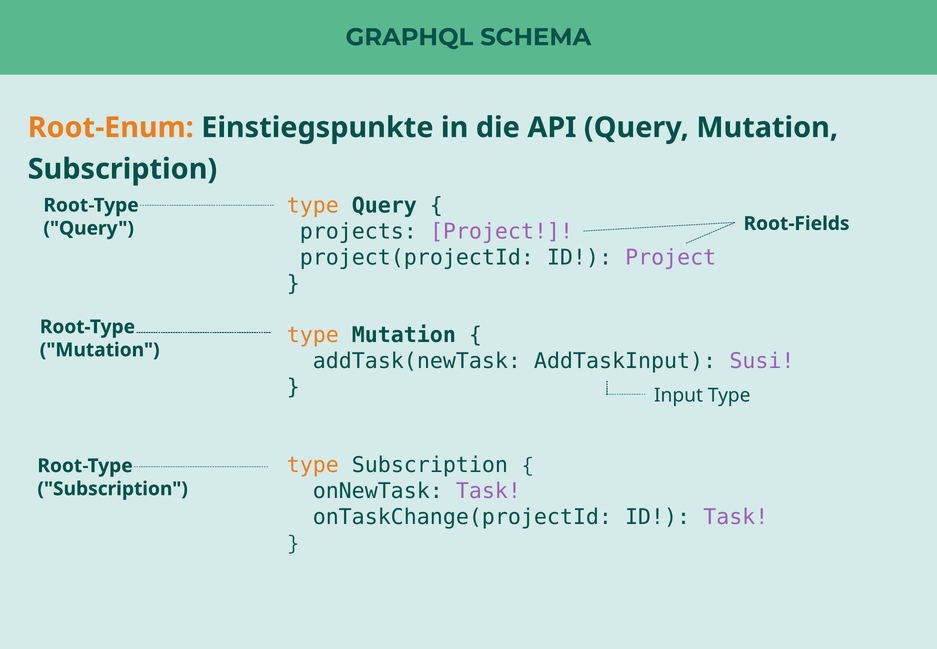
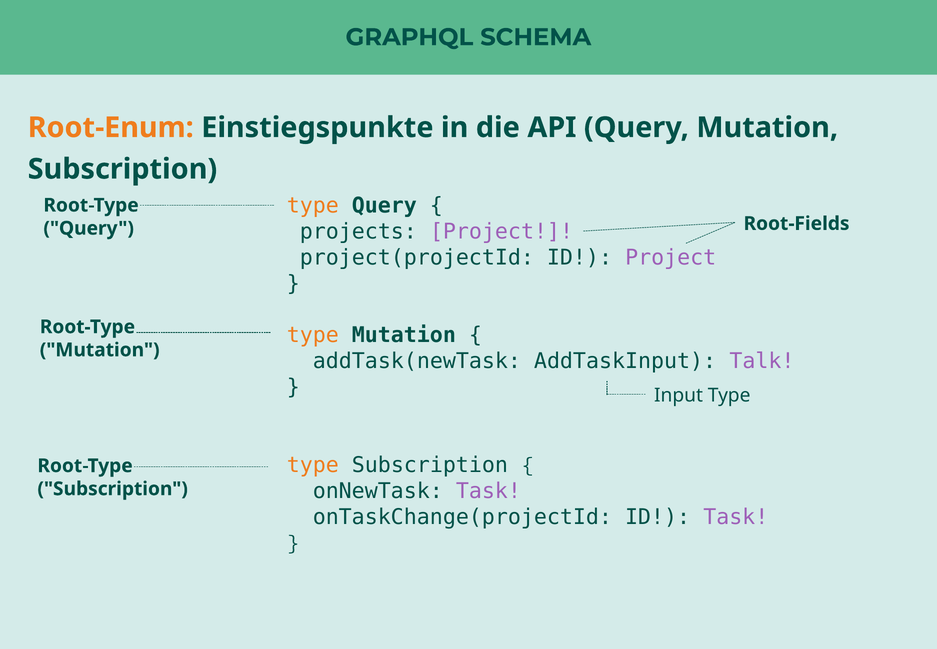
Susi: Susi -> Talk (762, 361)
